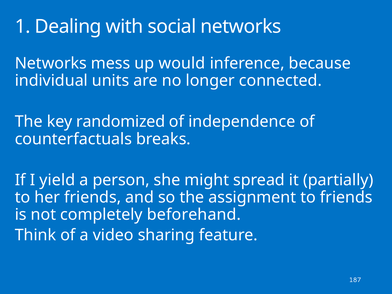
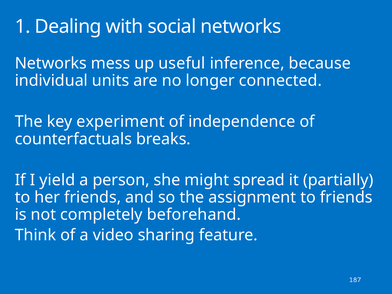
would: would -> useful (182, 63)
randomized: randomized -> experiment (120, 122)
